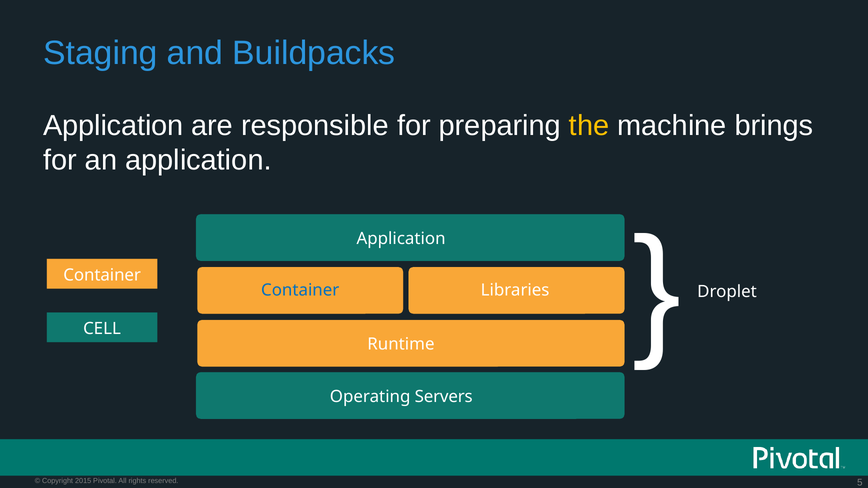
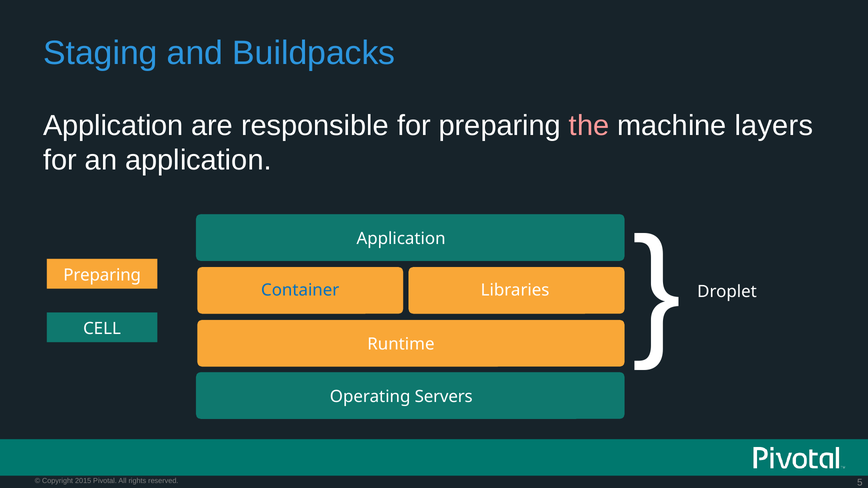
the colour: yellow -> pink (589, 126)
brings: brings -> layers (774, 126)
Container: Container -> Preparing (102, 275)
